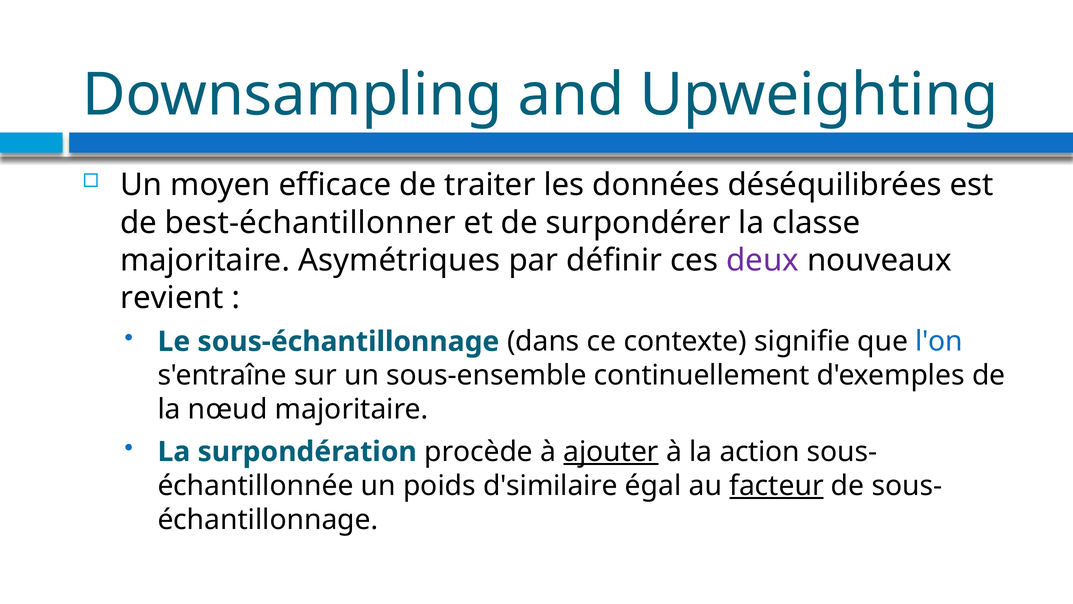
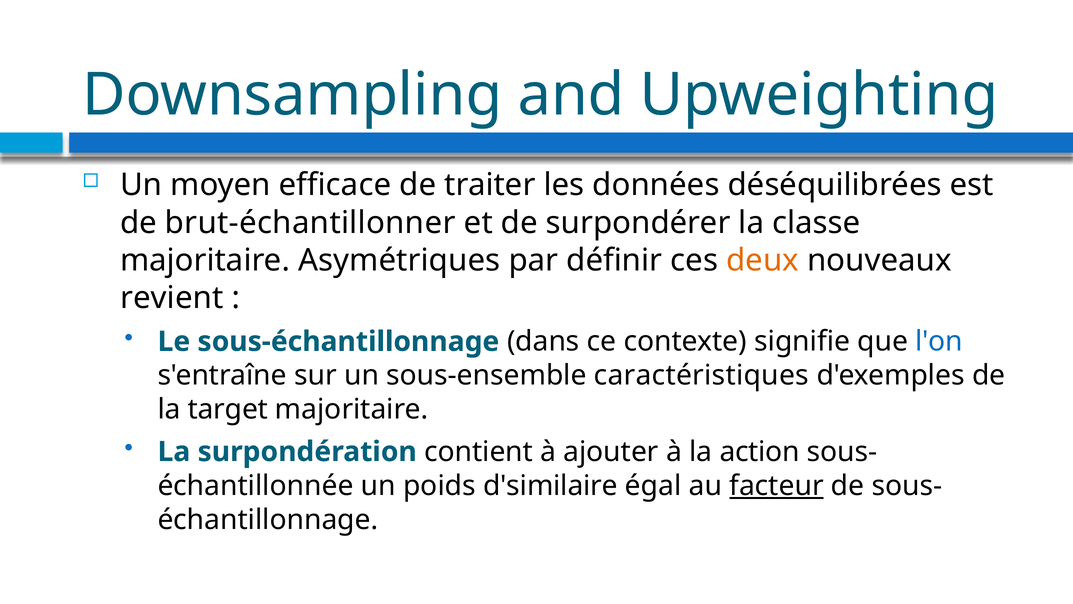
best-échantillonner: best-échantillonner -> brut-échantillonner (310, 223)
deux colour: purple -> orange (763, 260)
continuellement: continuellement -> caractéristiques (701, 375)
nœud: nœud -> target (228, 409)
procède: procède -> contient (479, 451)
ajouter underline: present -> none (611, 451)
